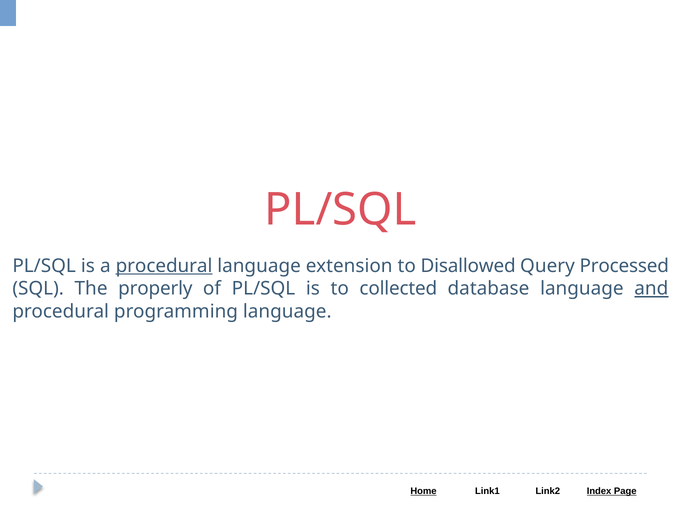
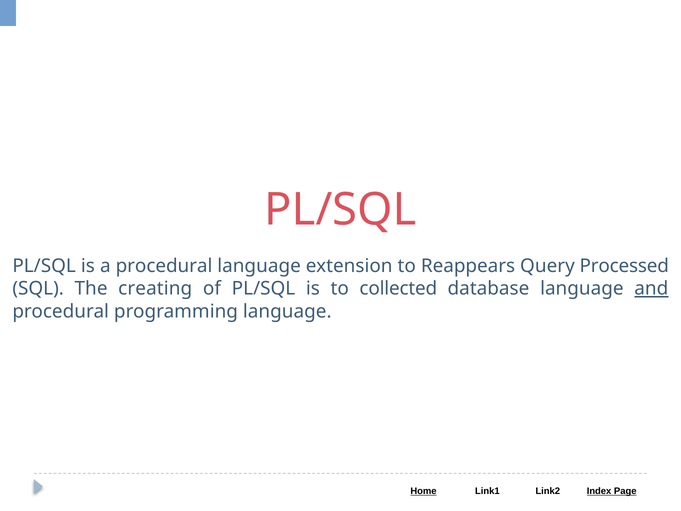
procedural underline: present -> none (164, 266)
Disallowed: Disallowed -> Reappears (468, 266)
properly: properly -> creating (155, 288)
